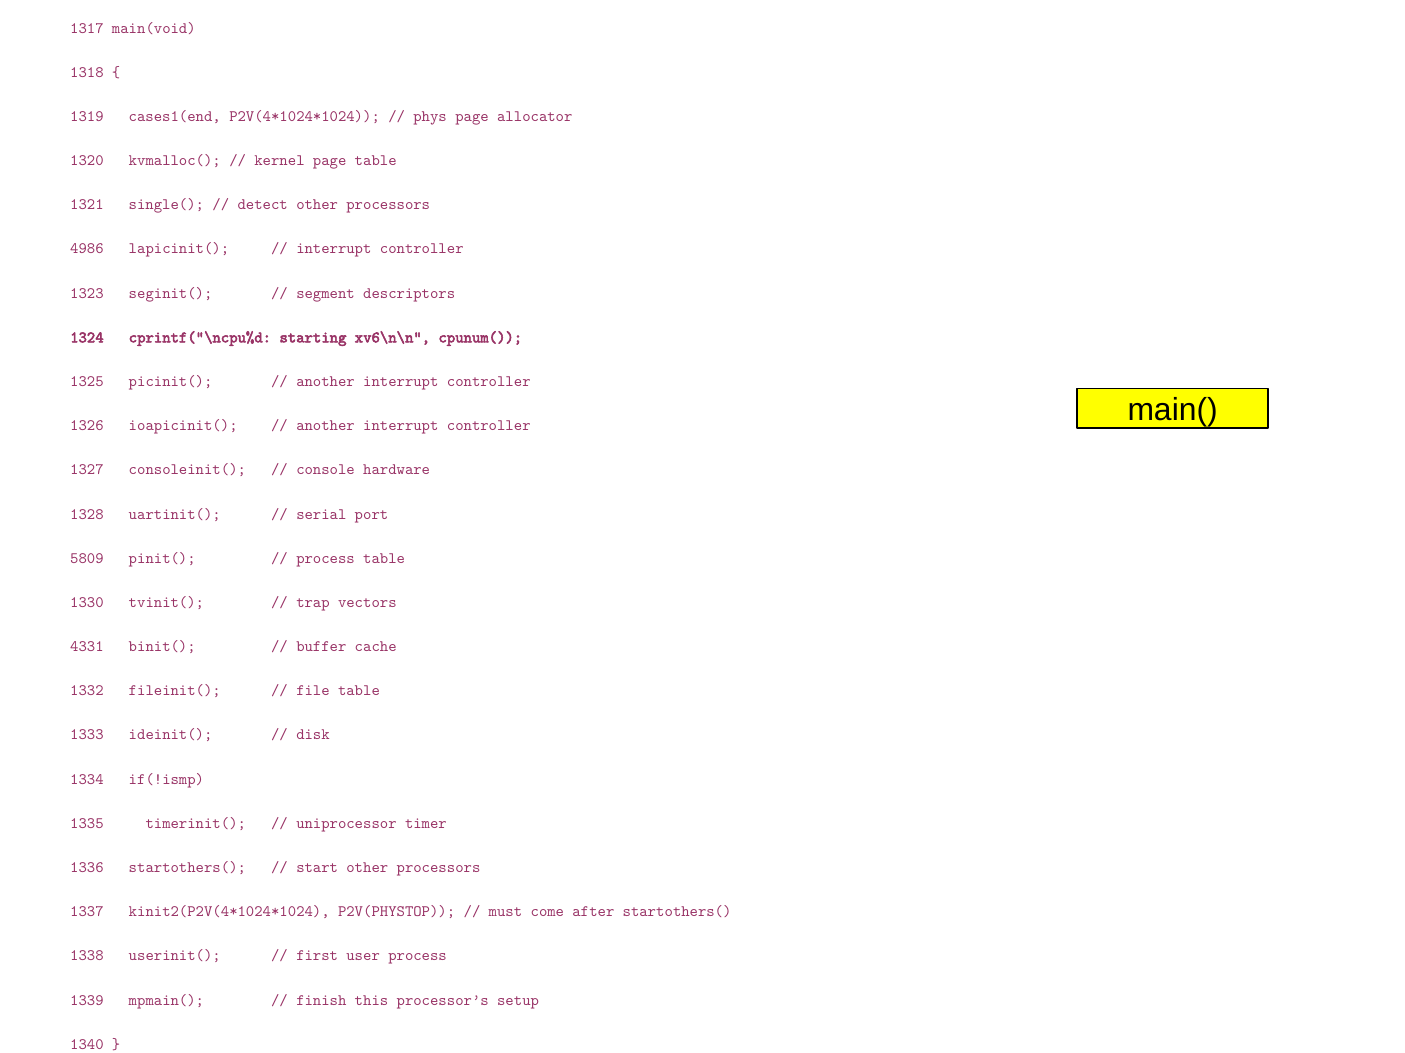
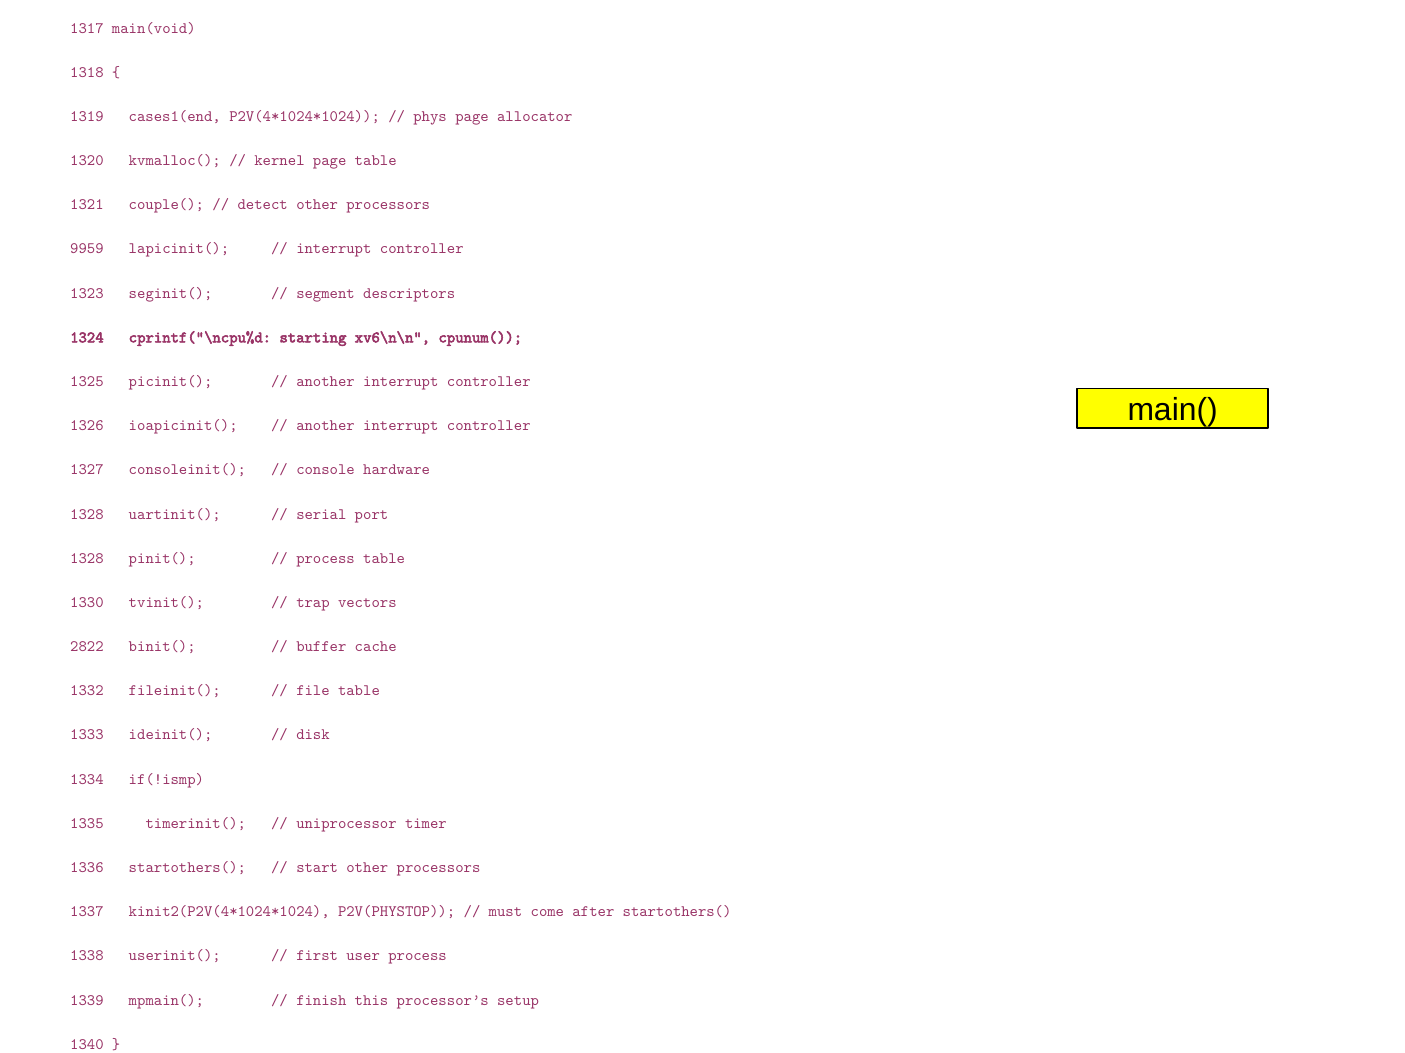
single(: single( -> couple( (166, 205)
4986: 4986 -> 9959 (87, 249)
5809: 5809 -> 1328 (87, 558)
4331: 4331 -> 2822 (87, 647)
